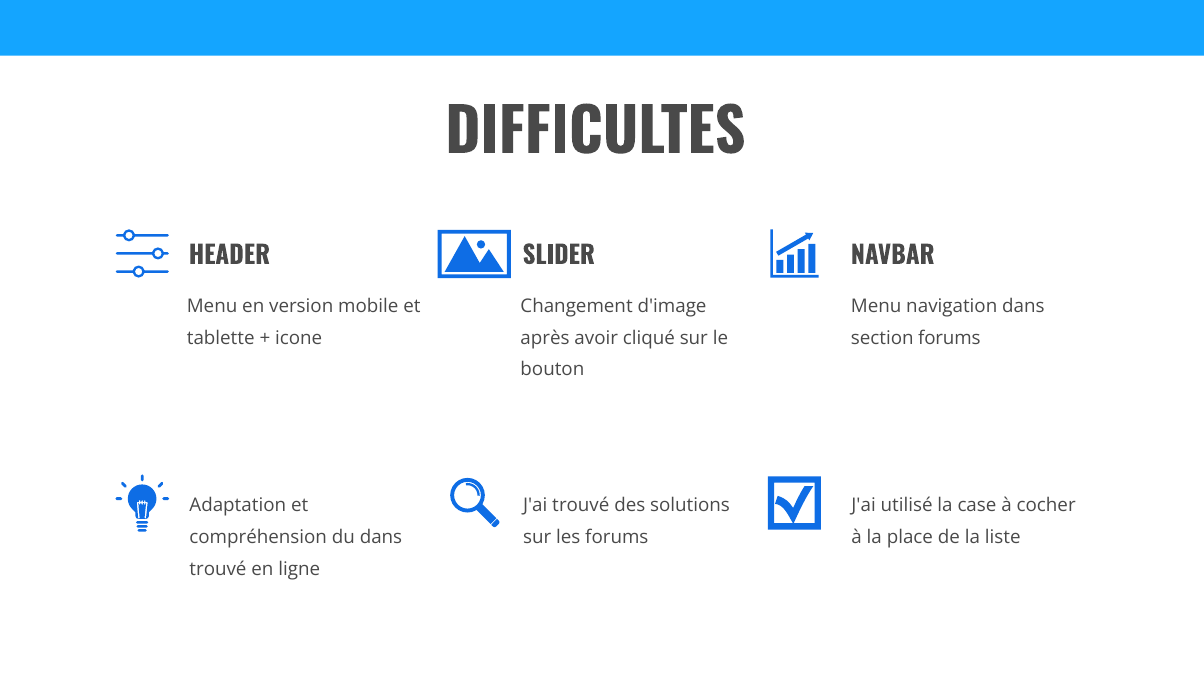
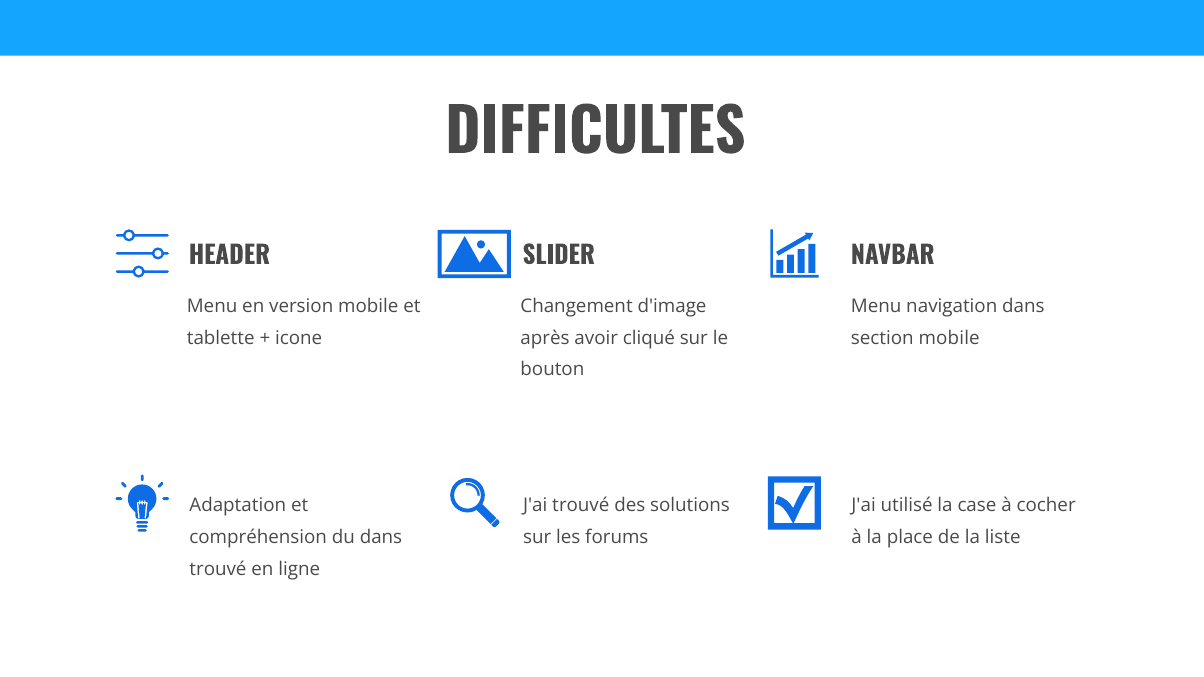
section forums: forums -> mobile (949, 338)
